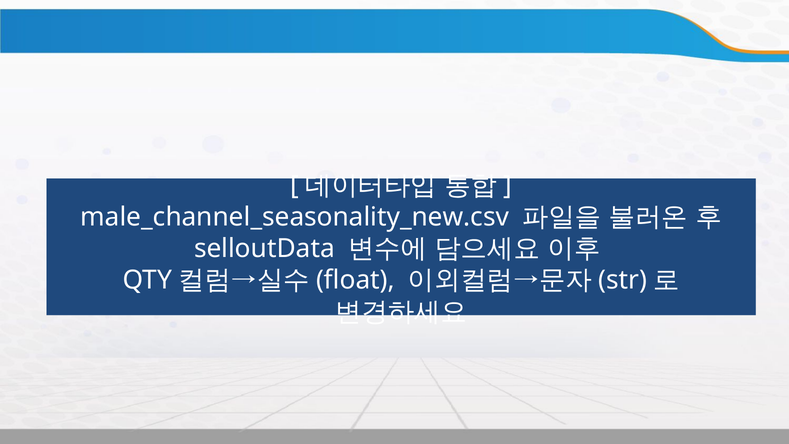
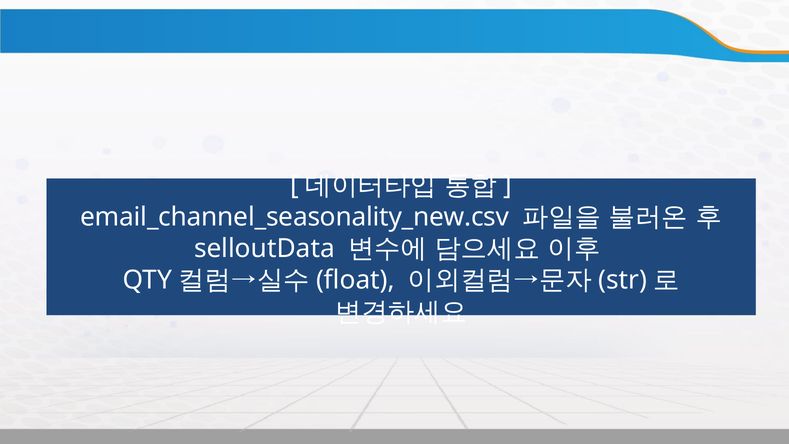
male_channel_seasonality_new.csv: male_channel_seasonality_new.csv -> email_channel_seasonality_new.csv (295, 217)
